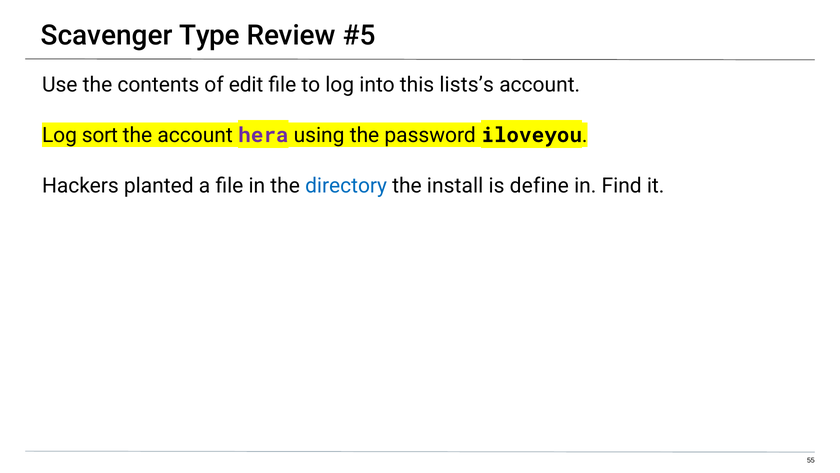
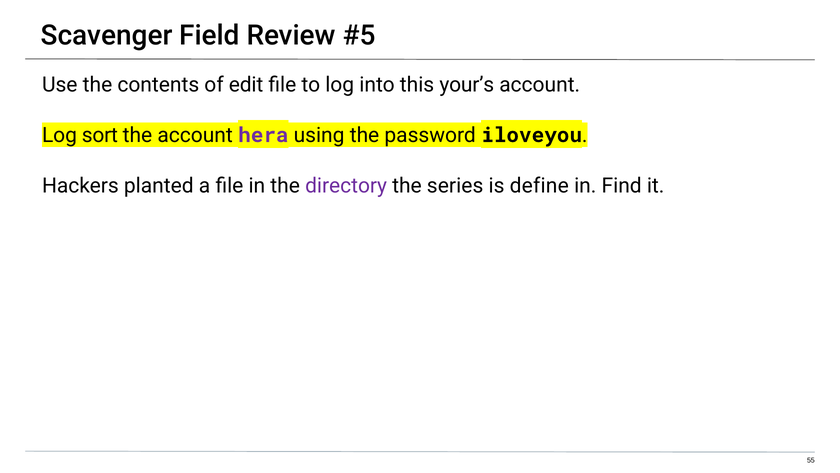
Type: Type -> Field (210, 36)
lists’s: lists’s -> your’s (467, 85)
directory colour: blue -> purple (346, 185)
install: install -> series (455, 185)
